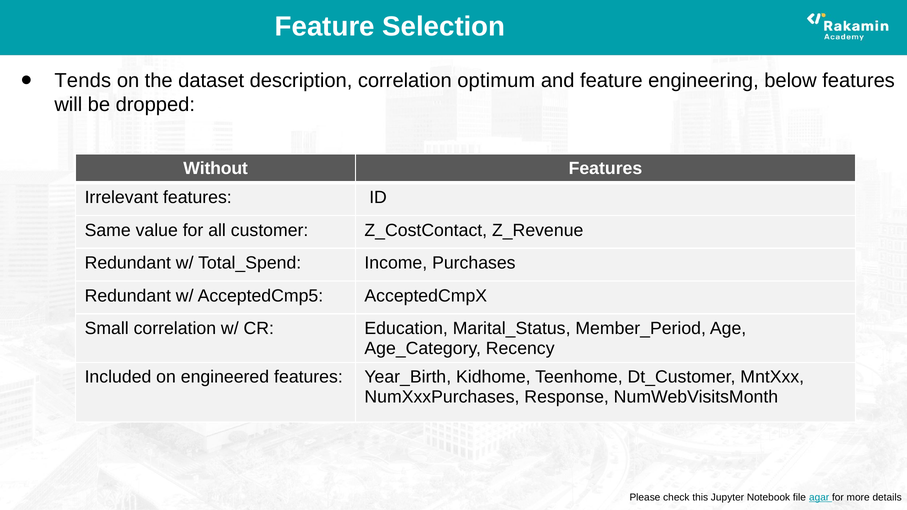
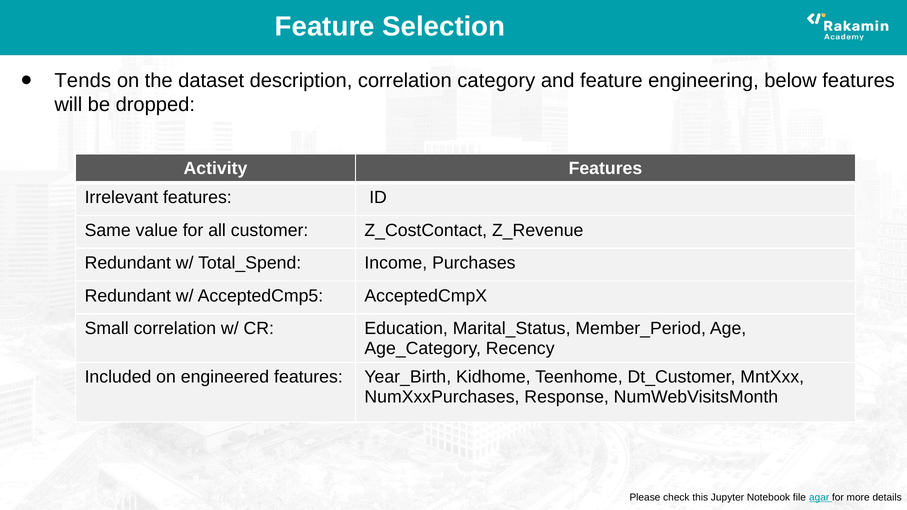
optimum: optimum -> category (496, 81)
Without: Without -> Activity (215, 169)
